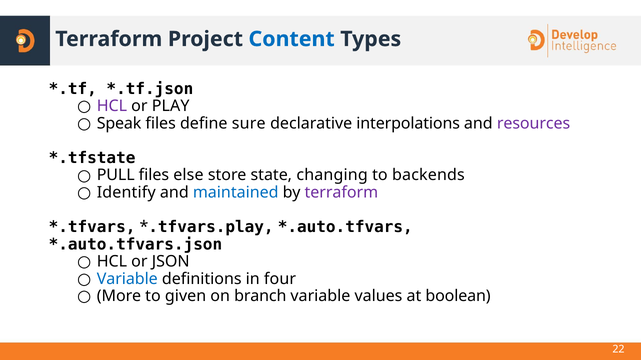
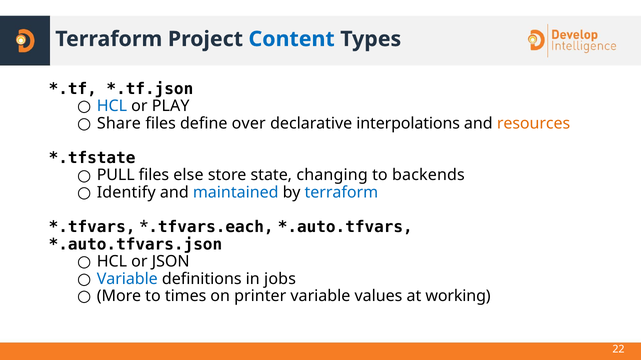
HCL colour: purple -> blue (112, 106)
Speak: Speak -> Share (119, 124)
sure: sure -> over (249, 124)
resources colour: purple -> orange (534, 124)
terraform colour: purple -> blue (341, 193)
.tfvars.play: .tfvars.play -> .tfvars.each (211, 227)
four: four -> jobs (280, 279)
given: given -> times (186, 297)
branch: branch -> printer (260, 297)
boolean: boolean -> working (458, 297)
